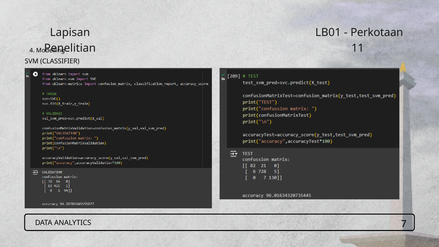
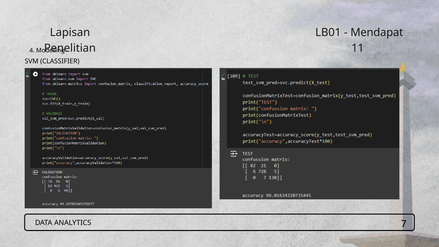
Perkotaan: Perkotaan -> Mendapat (377, 33)
